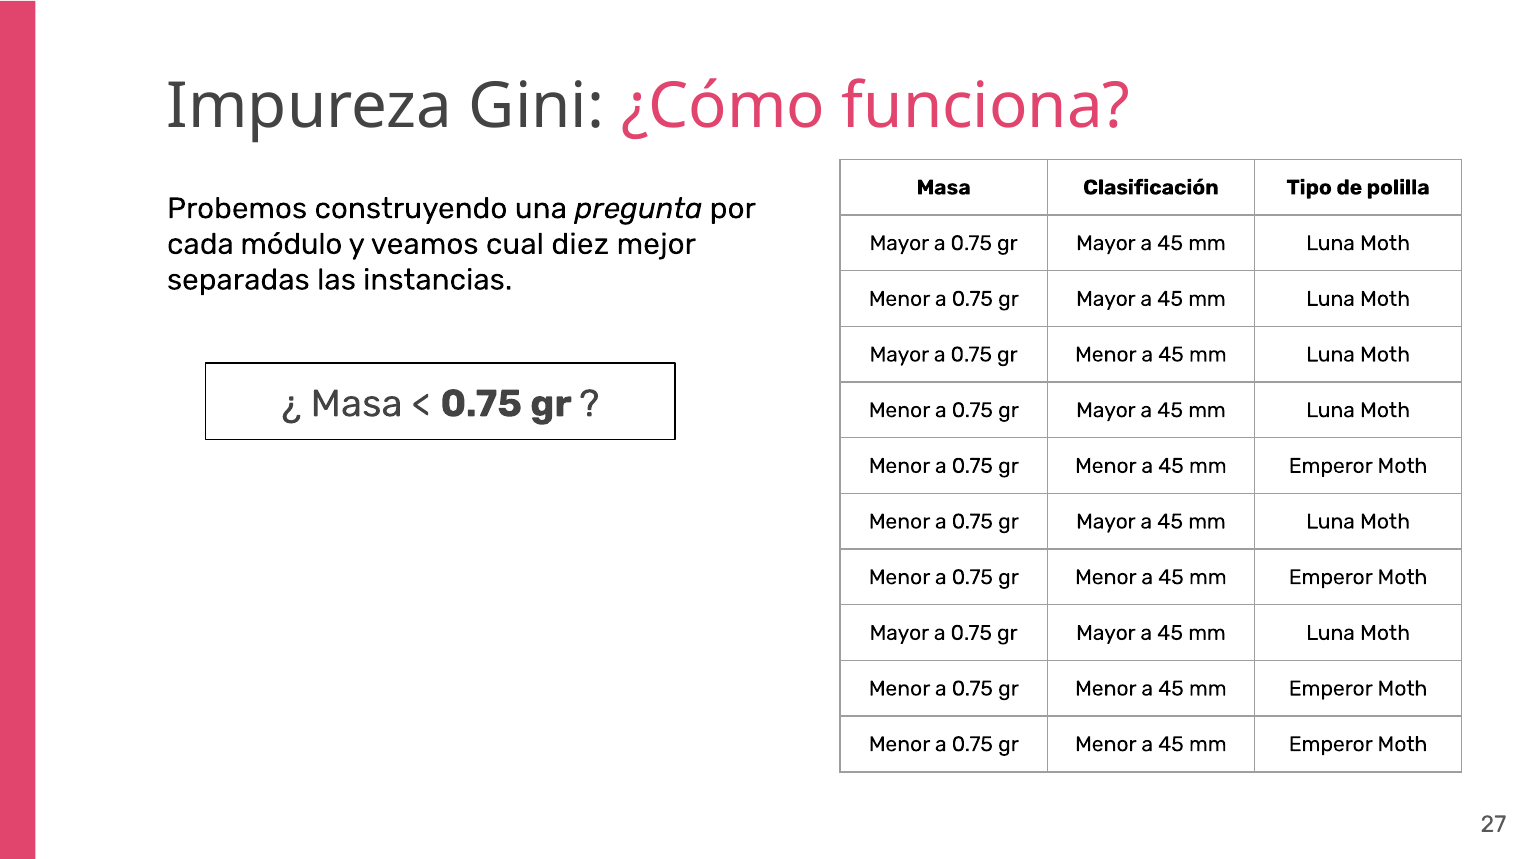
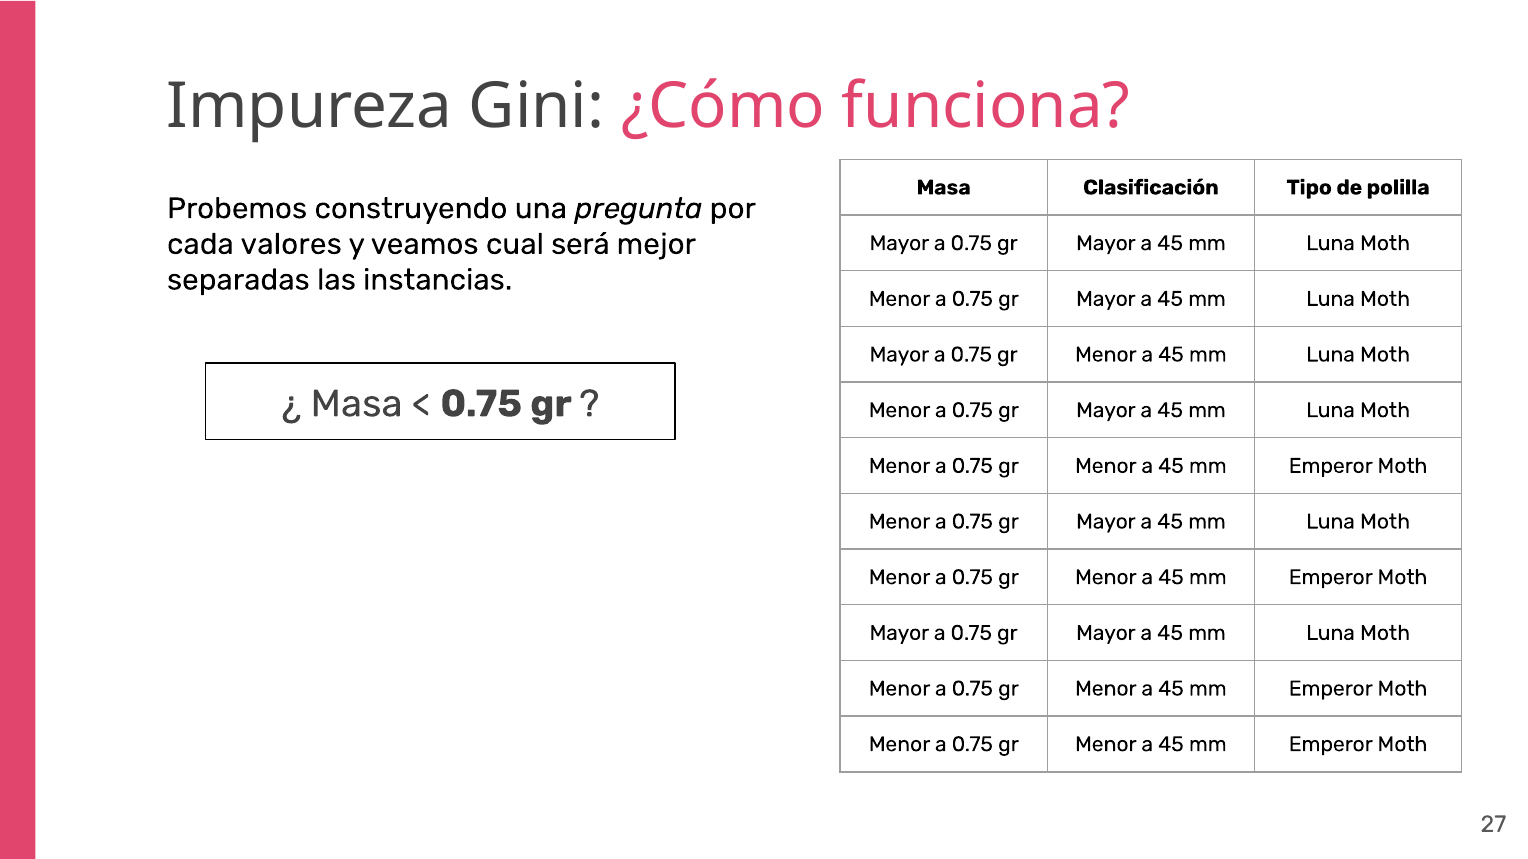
módulo: módulo -> valores (291, 244)
diez: diez -> será (580, 244)
